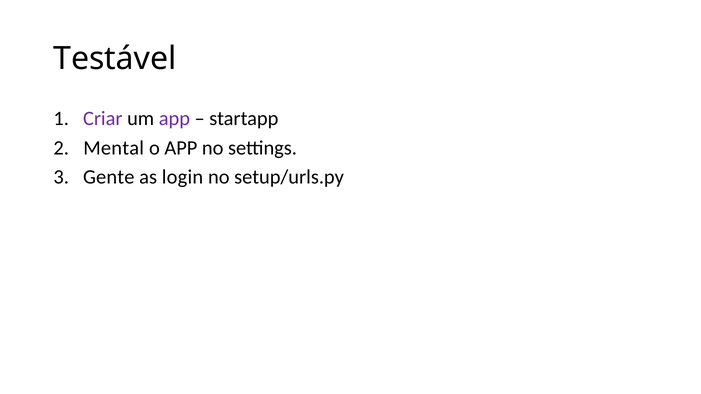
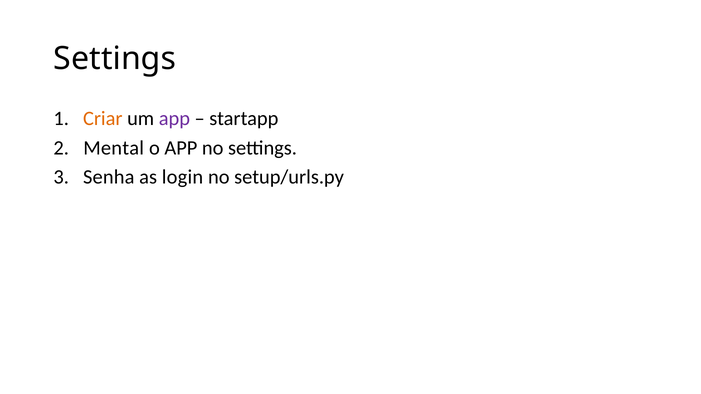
Testável: Testável -> Settings (115, 59)
Criar colour: purple -> orange (103, 119)
Gente: Gente -> Senha (109, 177)
